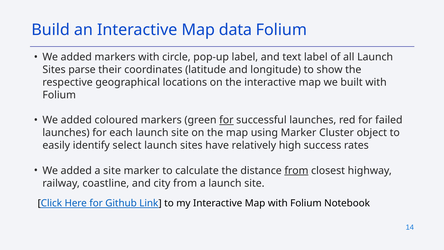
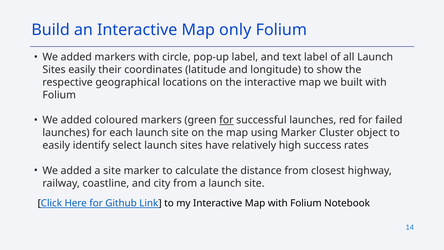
data: data -> only (235, 30)
Sites parse: parse -> easily (82, 70)
from underline: present -> none (296, 170)
